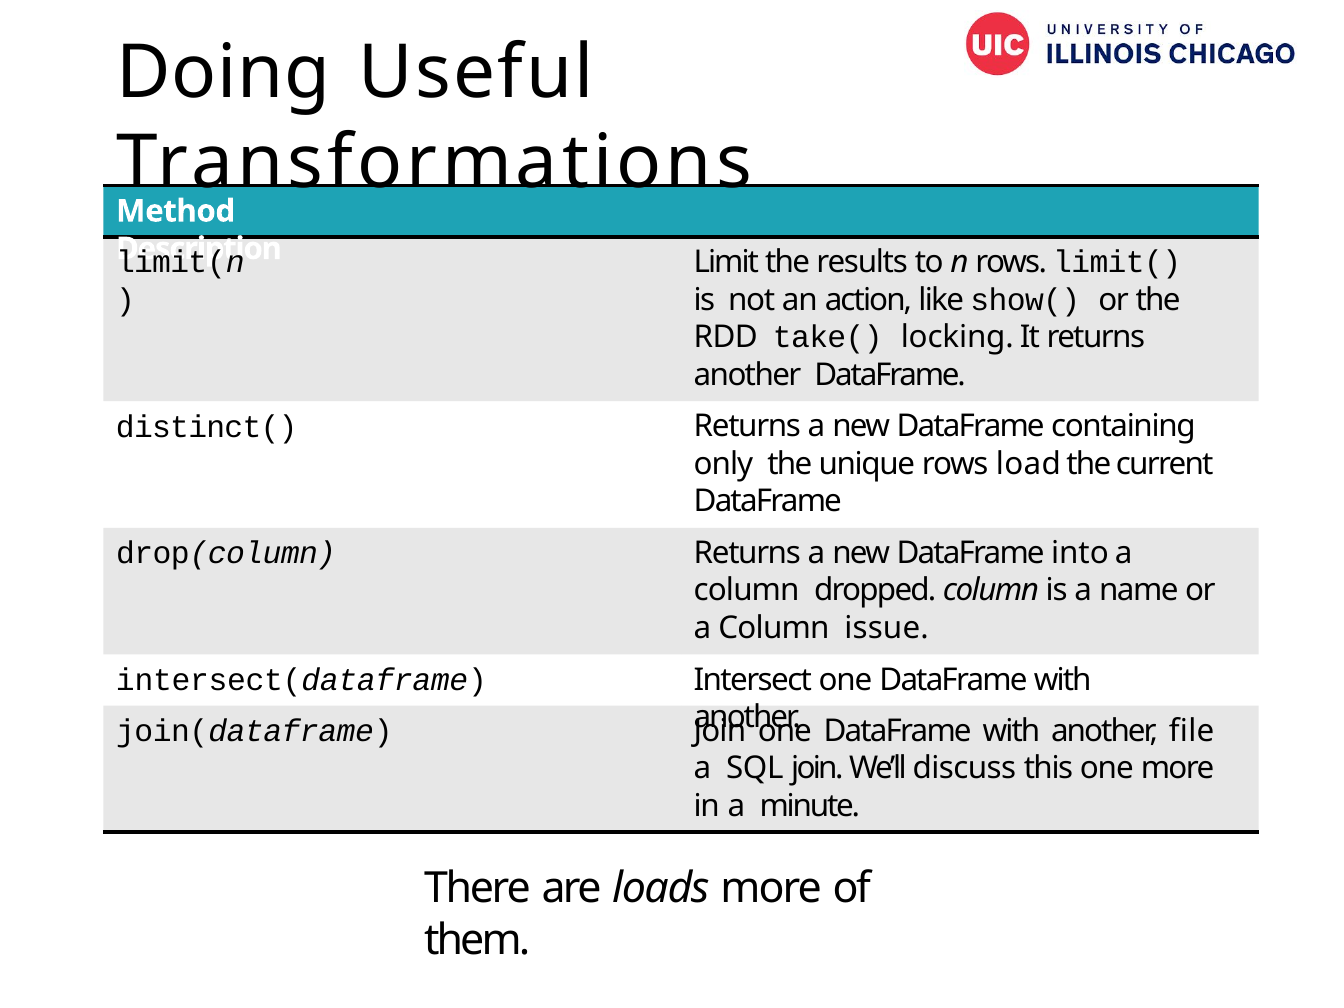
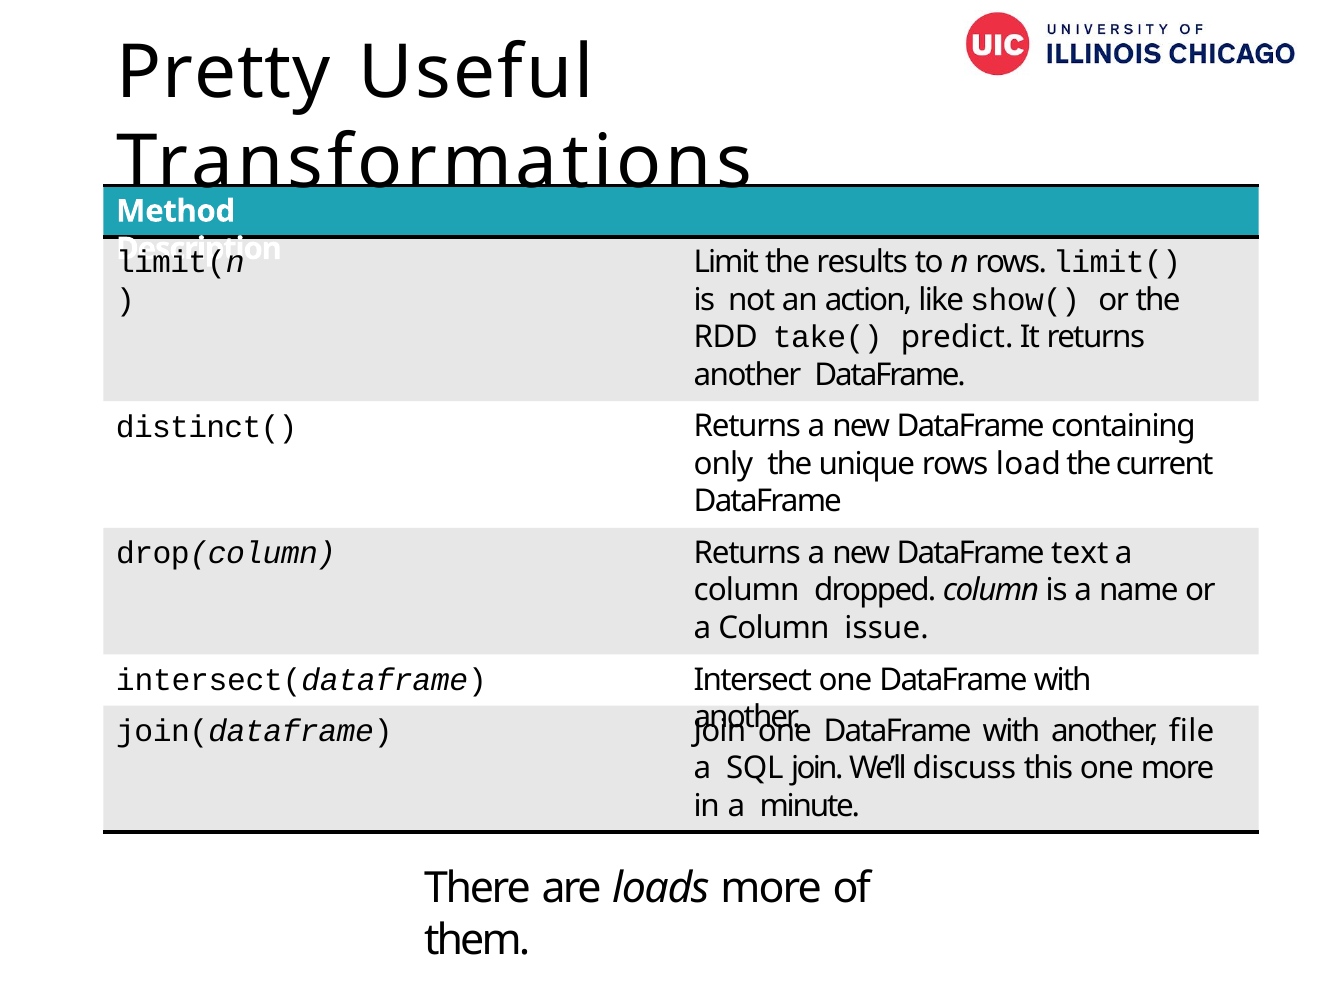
Doing: Doing -> Pretty (224, 73)
locking: locking -> predict (957, 337)
into: into -> text (1080, 553)
